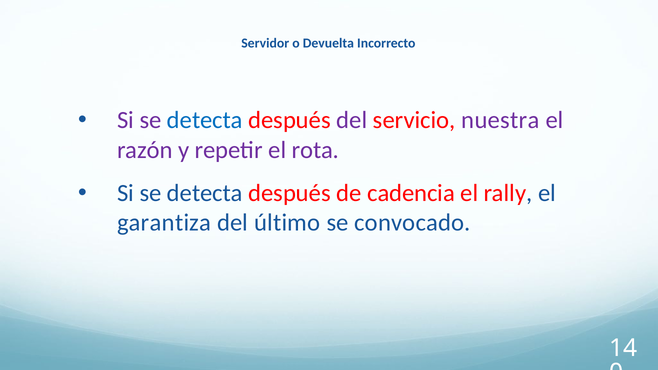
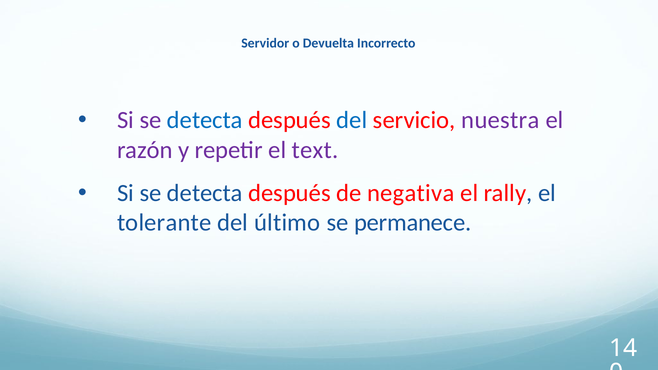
del colour: purple -> blue (352, 120)
rota: rota -> text (315, 150)
cadencia: cadencia -> negativa (411, 193)
garantiza: garantiza -> tolerante (164, 223)
convocado: convocado -> permanece (413, 223)
